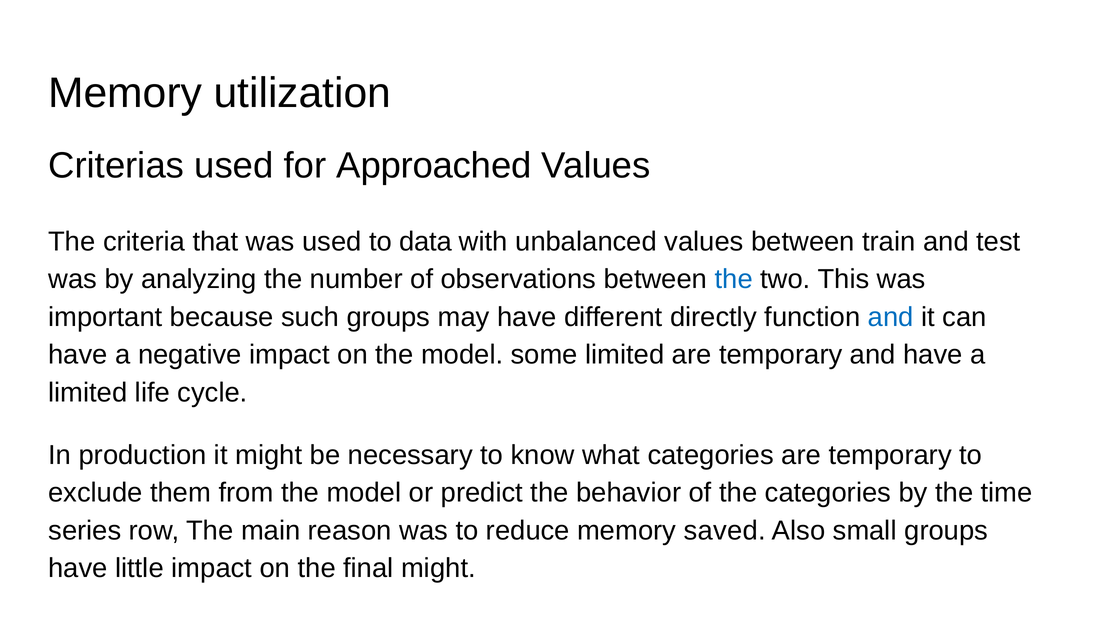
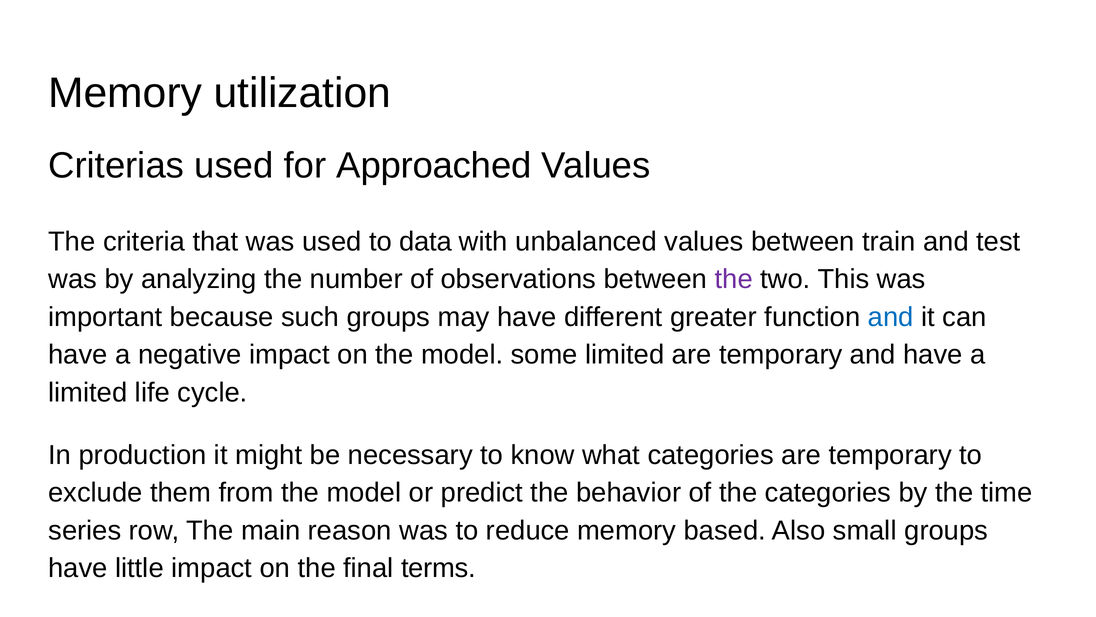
the colour: blue -> purple (734, 279)
directly: directly -> greater (713, 317)
saved: saved -> based (725, 530)
final might: might -> terms (439, 568)
